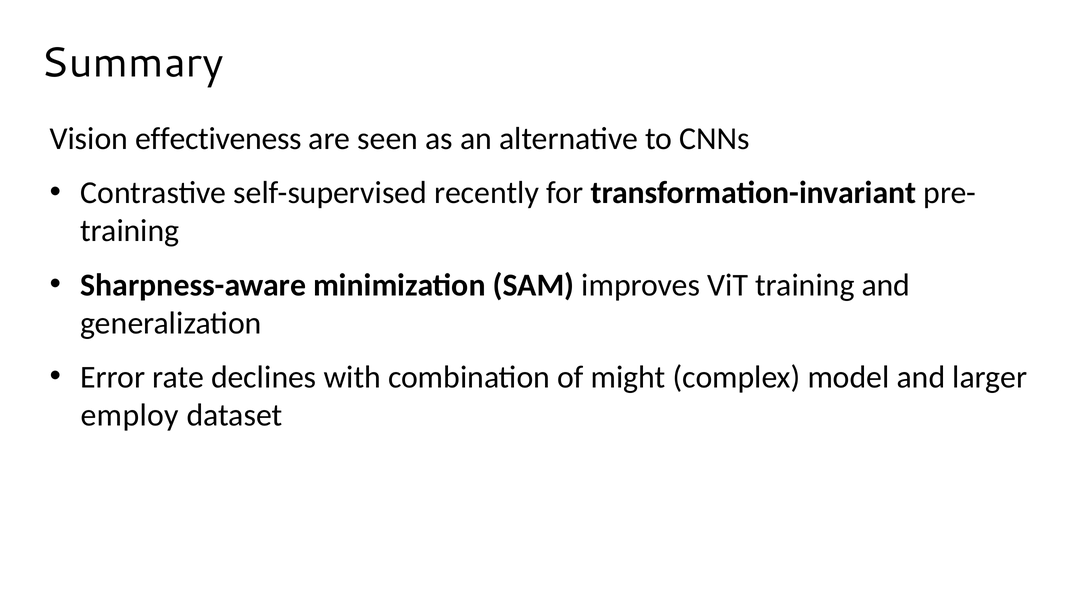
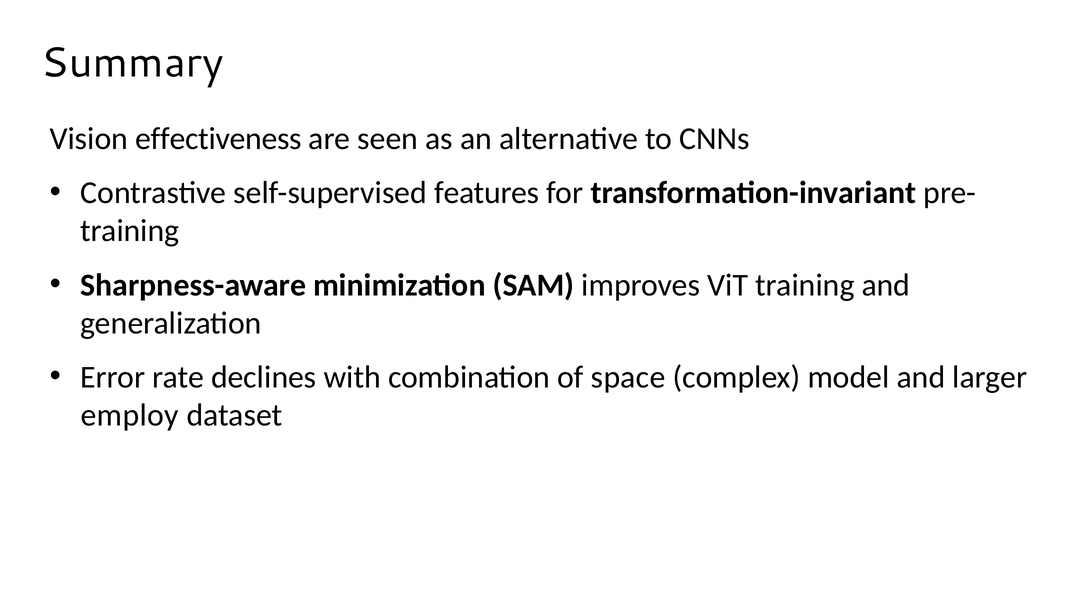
recently: recently -> features (487, 193)
might: might -> space (628, 377)
